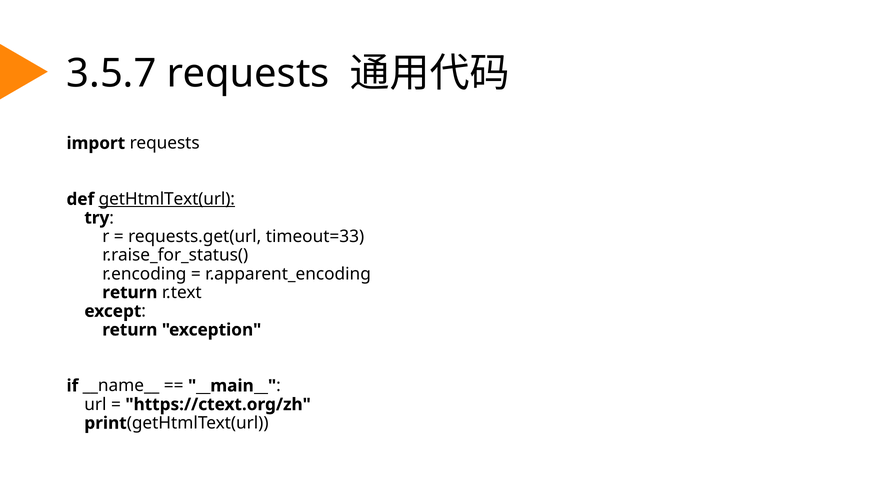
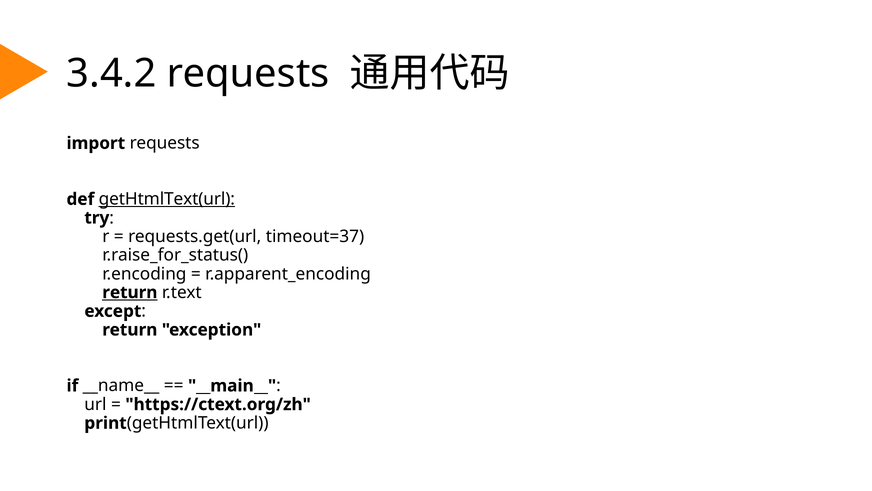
3.5.7: 3.5.7 -> 3.4.2 (111, 73)
timeout=33: timeout=33 -> timeout=37 (315, 236)
return underline: none -> present (130, 292)
